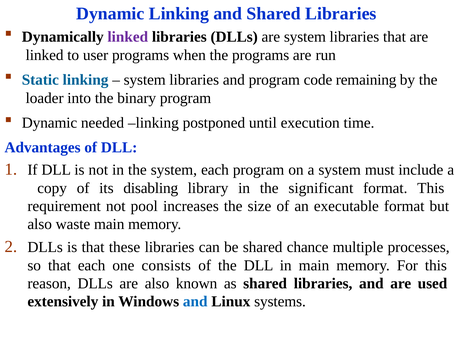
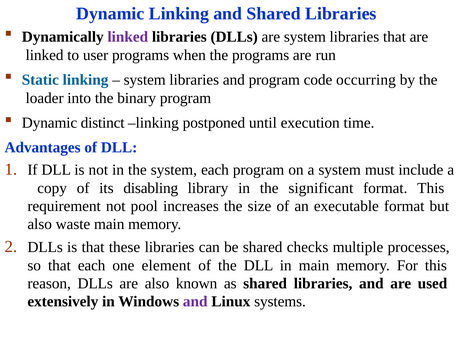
remaining: remaining -> occurring (366, 80)
needed: needed -> distinct (103, 123)
chance: chance -> checks (308, 248)
consists: consists -> element (166, 266)
and colour: blue -> purple (195, 302)
